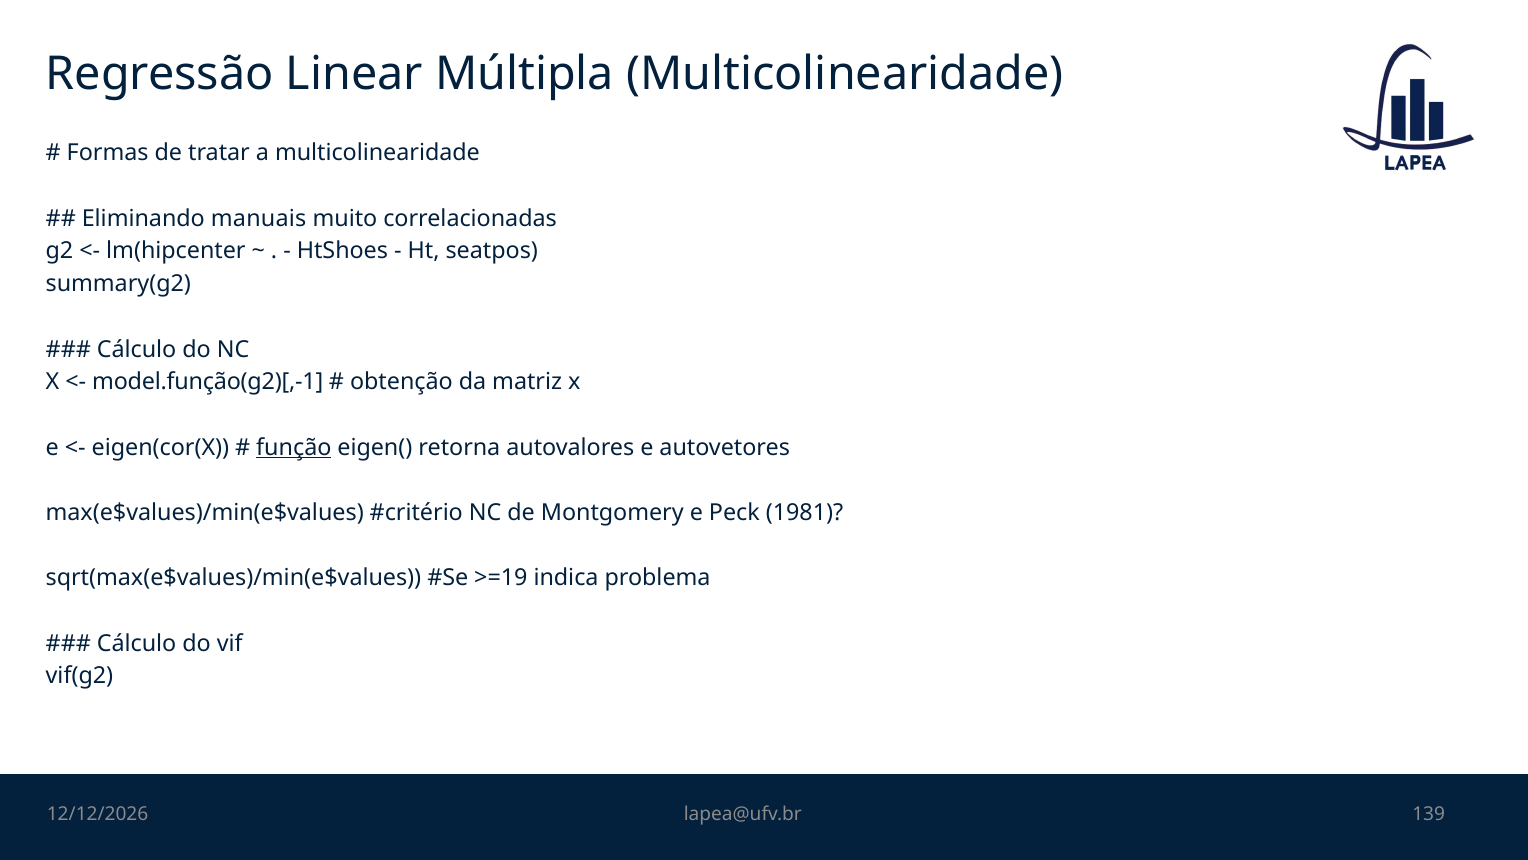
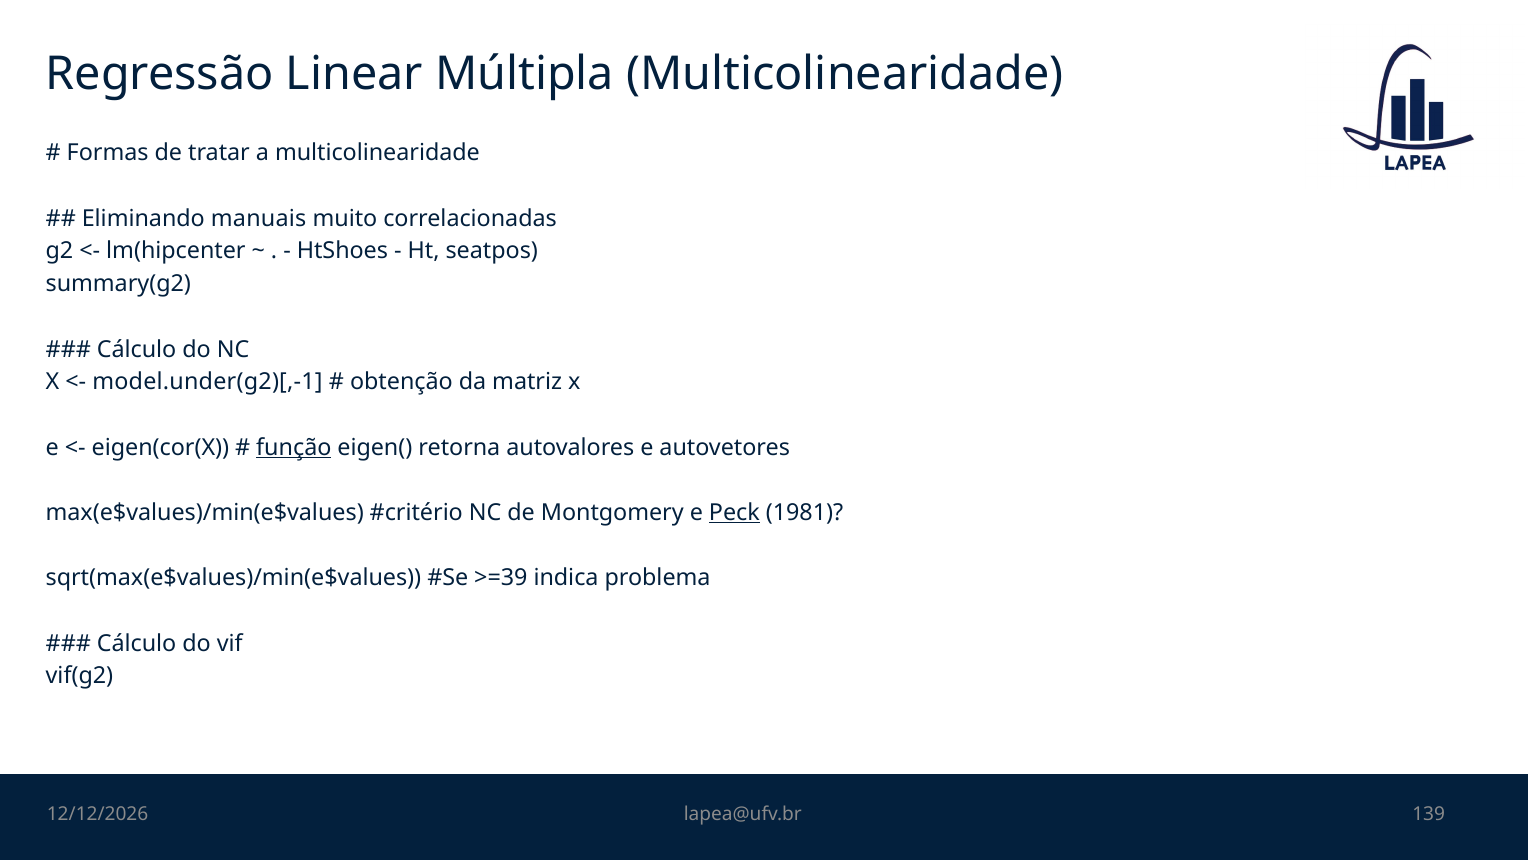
model.função(g2)[,-1: model.função(g2)[,-1 -> model.under(g2)[,-1 (207, 382)
Peck underline: none -> present (734, 512)
>=19: >=19 -> >=39 (501, 578)
